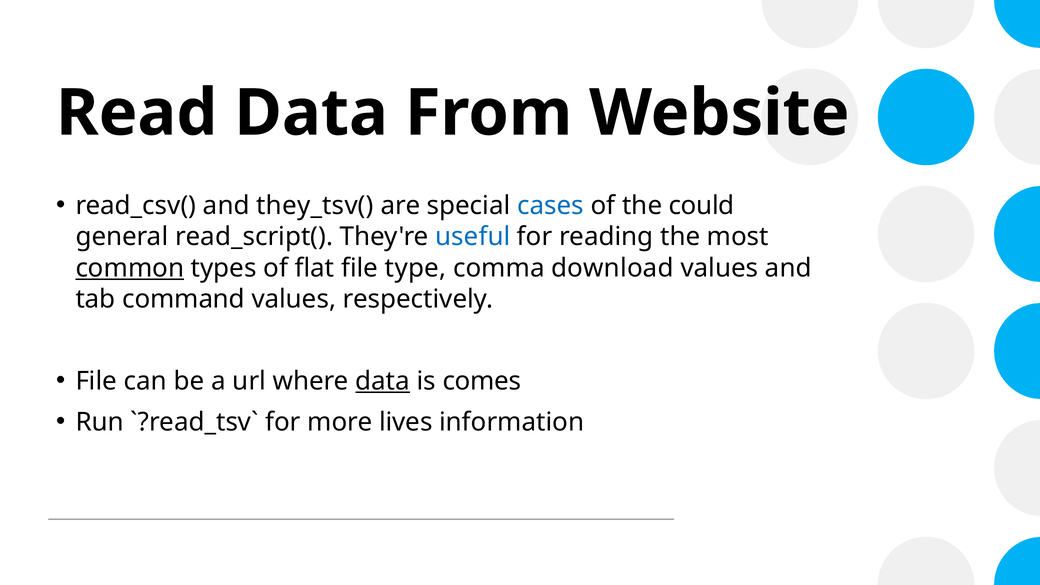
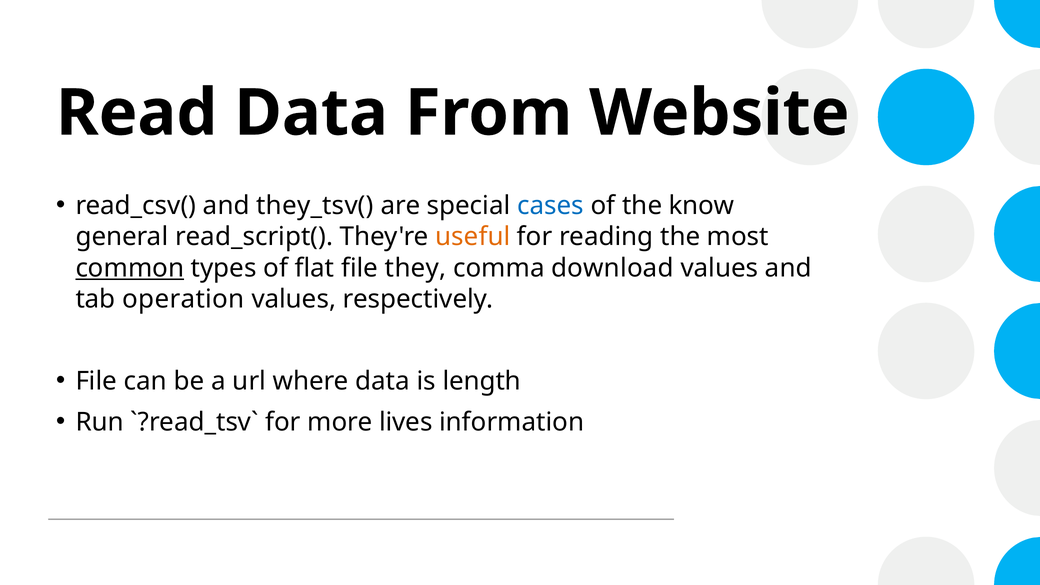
could: could -> know (702, 206)
useful colour: blue -> orange (473, 237)
type: type -> they (416, 268)
command: command -> operation (183, 299)
data underline: present -> none (383, 381)
comes: comes -> length (482, 381)
